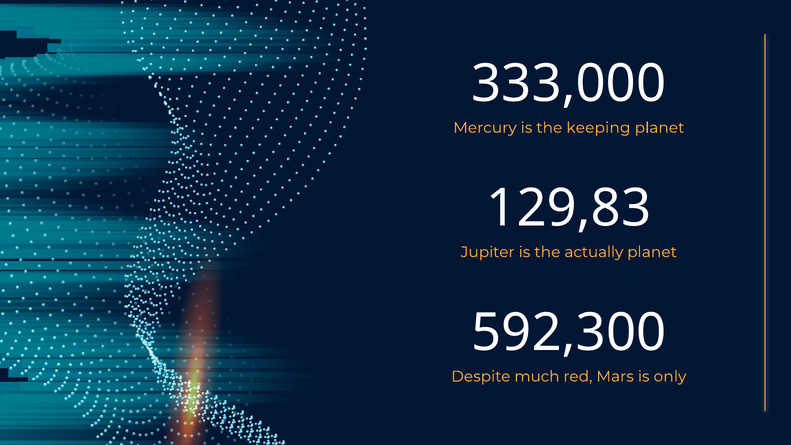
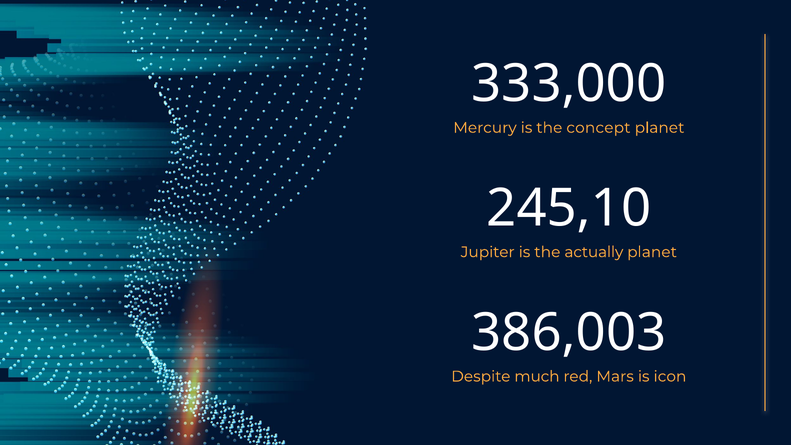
keeping: keeping -> concept (598, 128)
129,83: 129,83 -> 245,10 (569, 208)
592,300: 592,300 -> 386,003 (569, 333)
only: only -> icon (670, 376)
